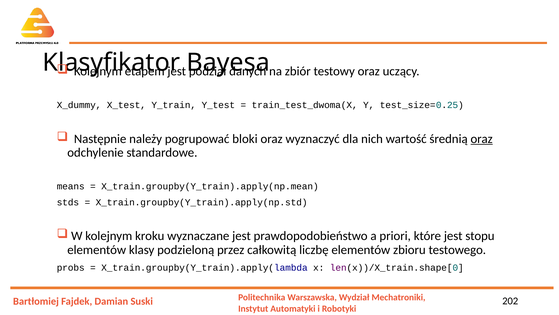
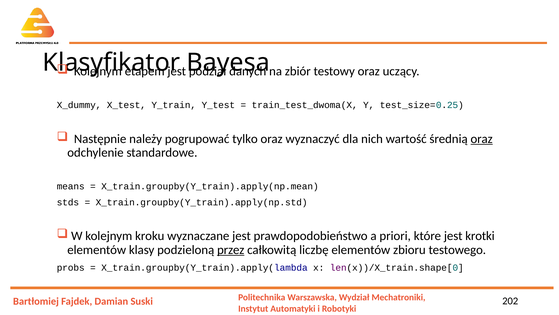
bloki: bloki -> tylko (245, 139)
stopu: stopu -> krotki (480, 236)
przez underline: none -> present (231, 249)
